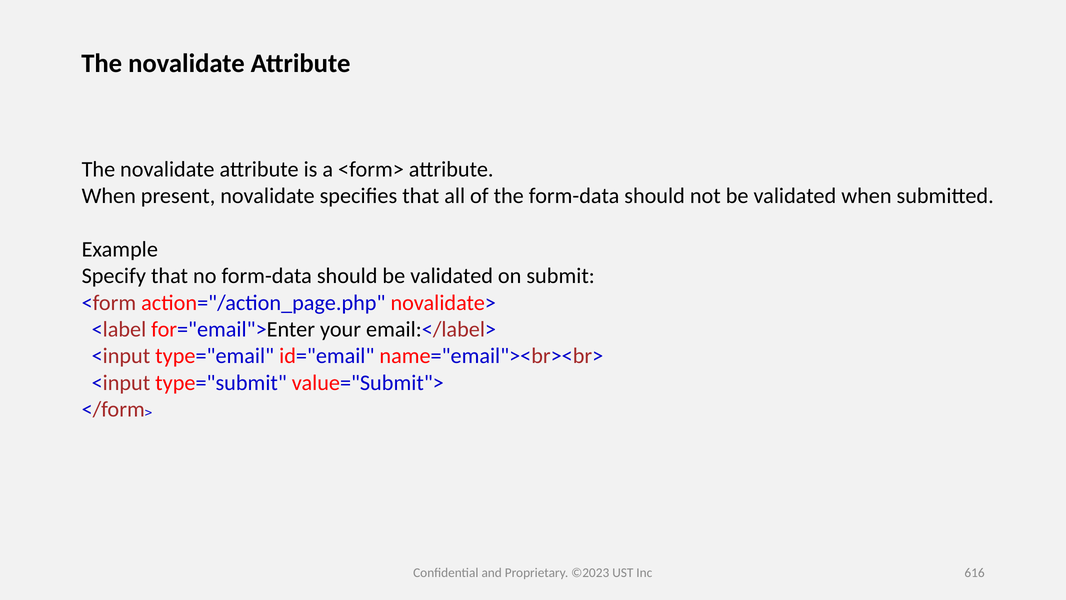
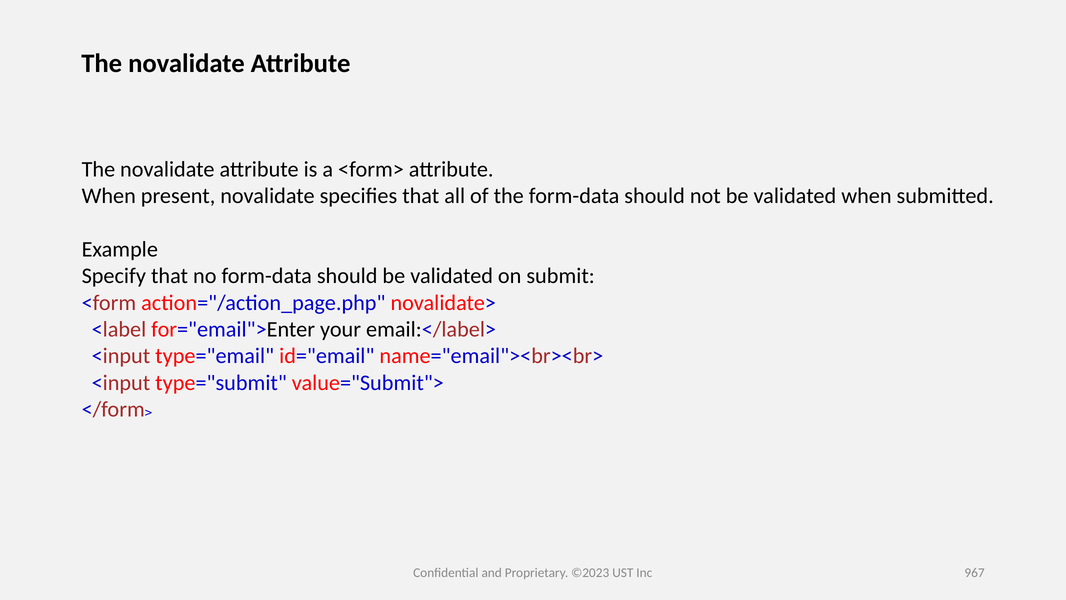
616: 616 -> 967 (975, 572)
